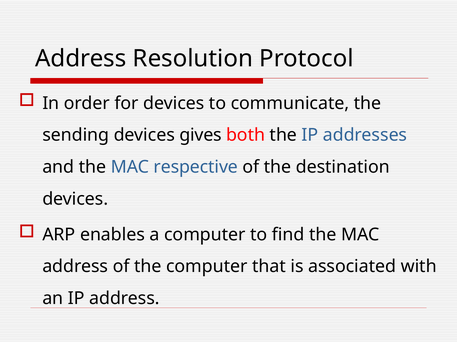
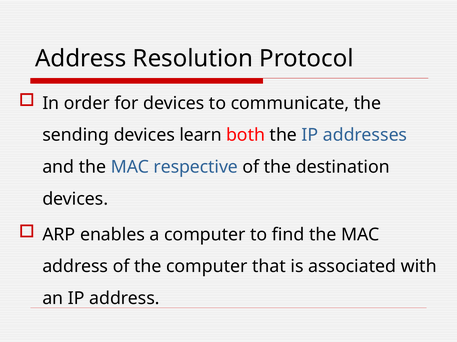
gives: gives -> learn (201, 135)
